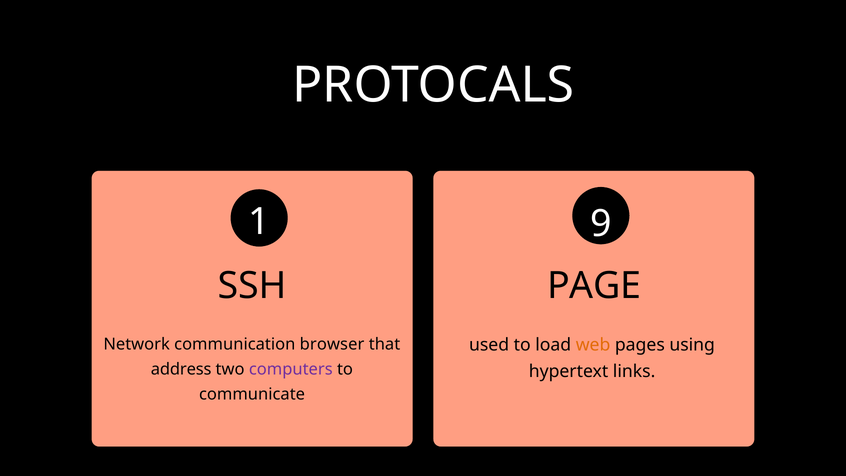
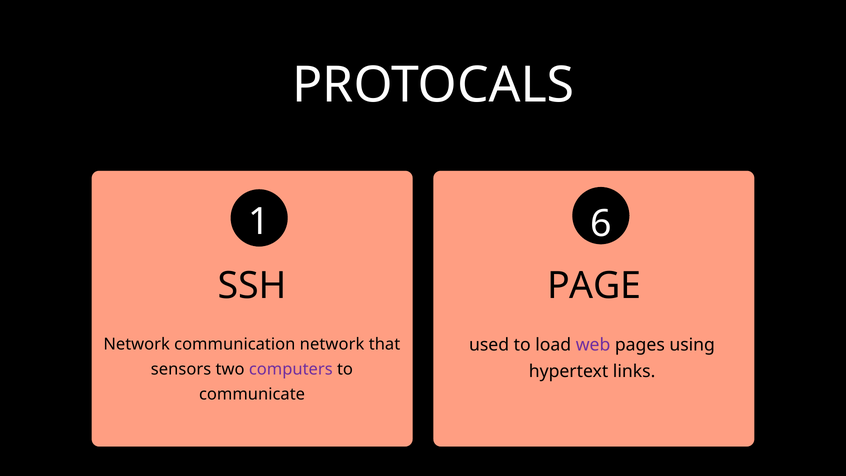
9: 9 -> 6 (601, 224)
communication browser: browser -> network (332, 344)
web colour: orange -> purple (593, 345)
address: address -> sensors (181, 369)
